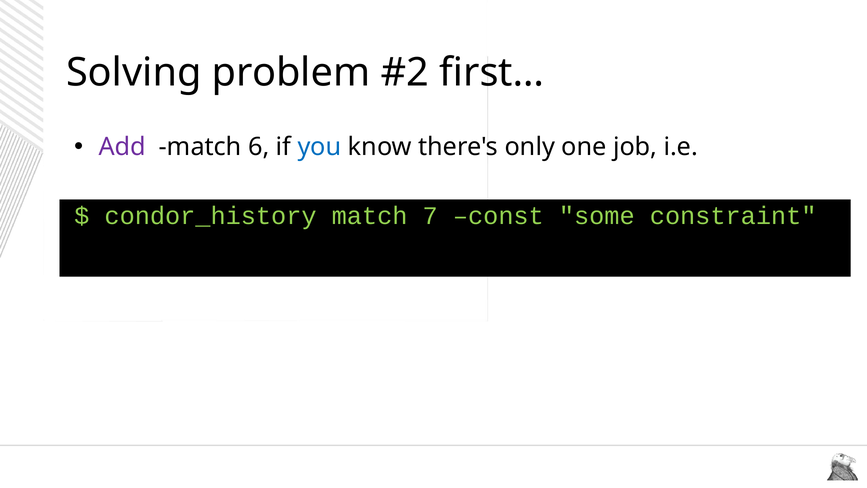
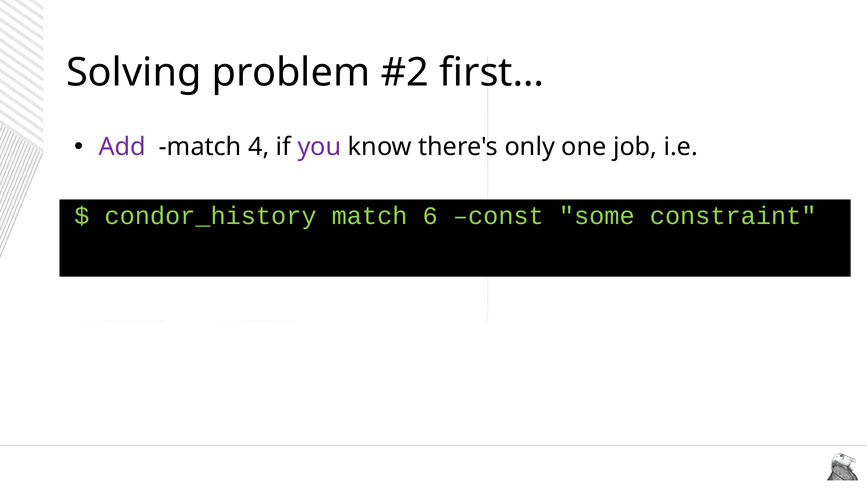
6: 6 -> 4 (259, 147)
you colour: blue -> purple (319, 147)
7: 7 -> 6 (430, 216)
